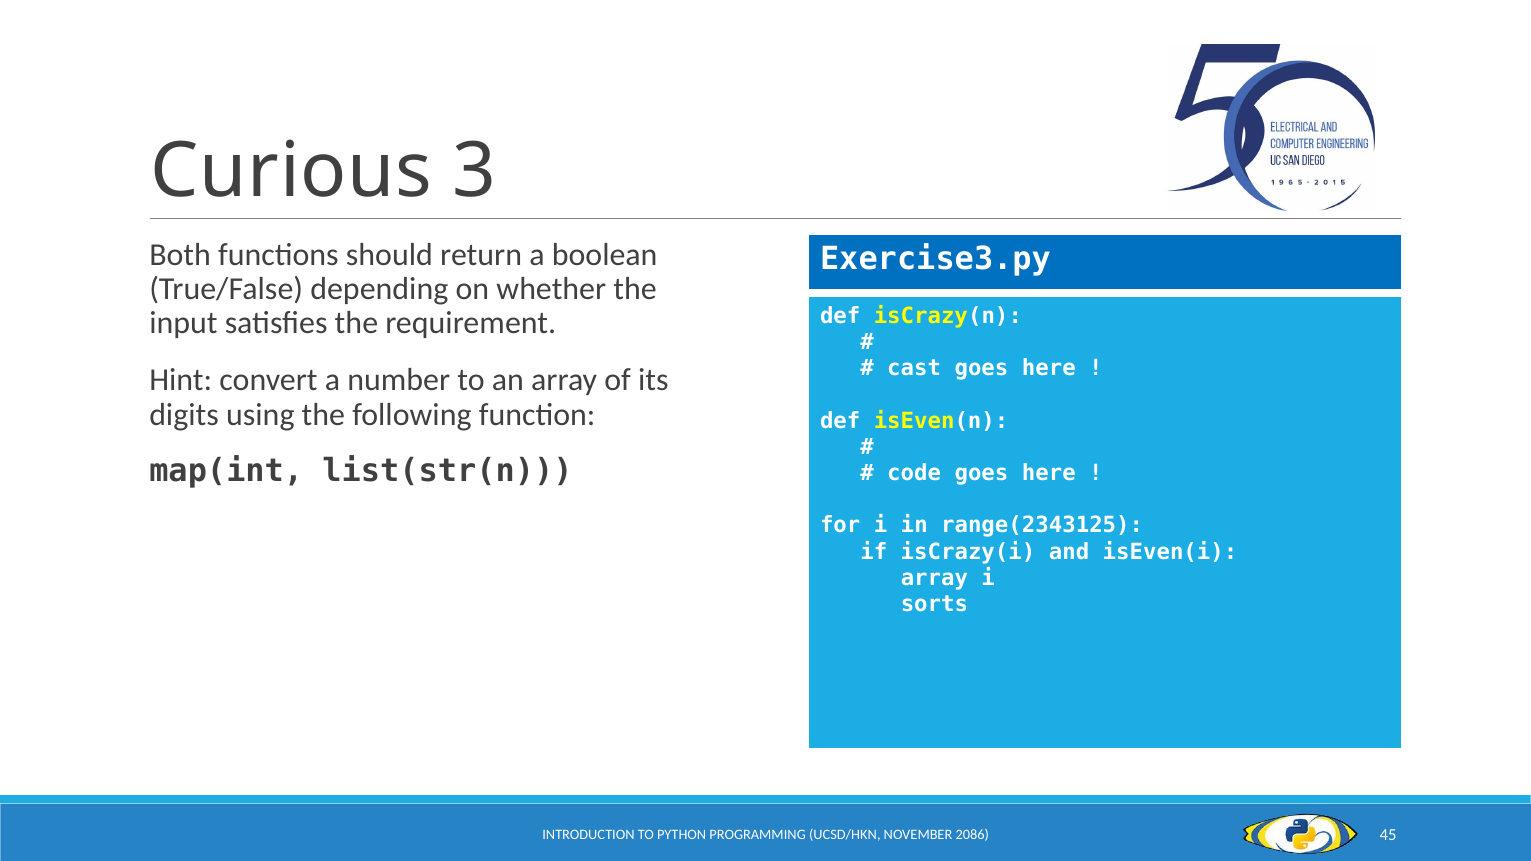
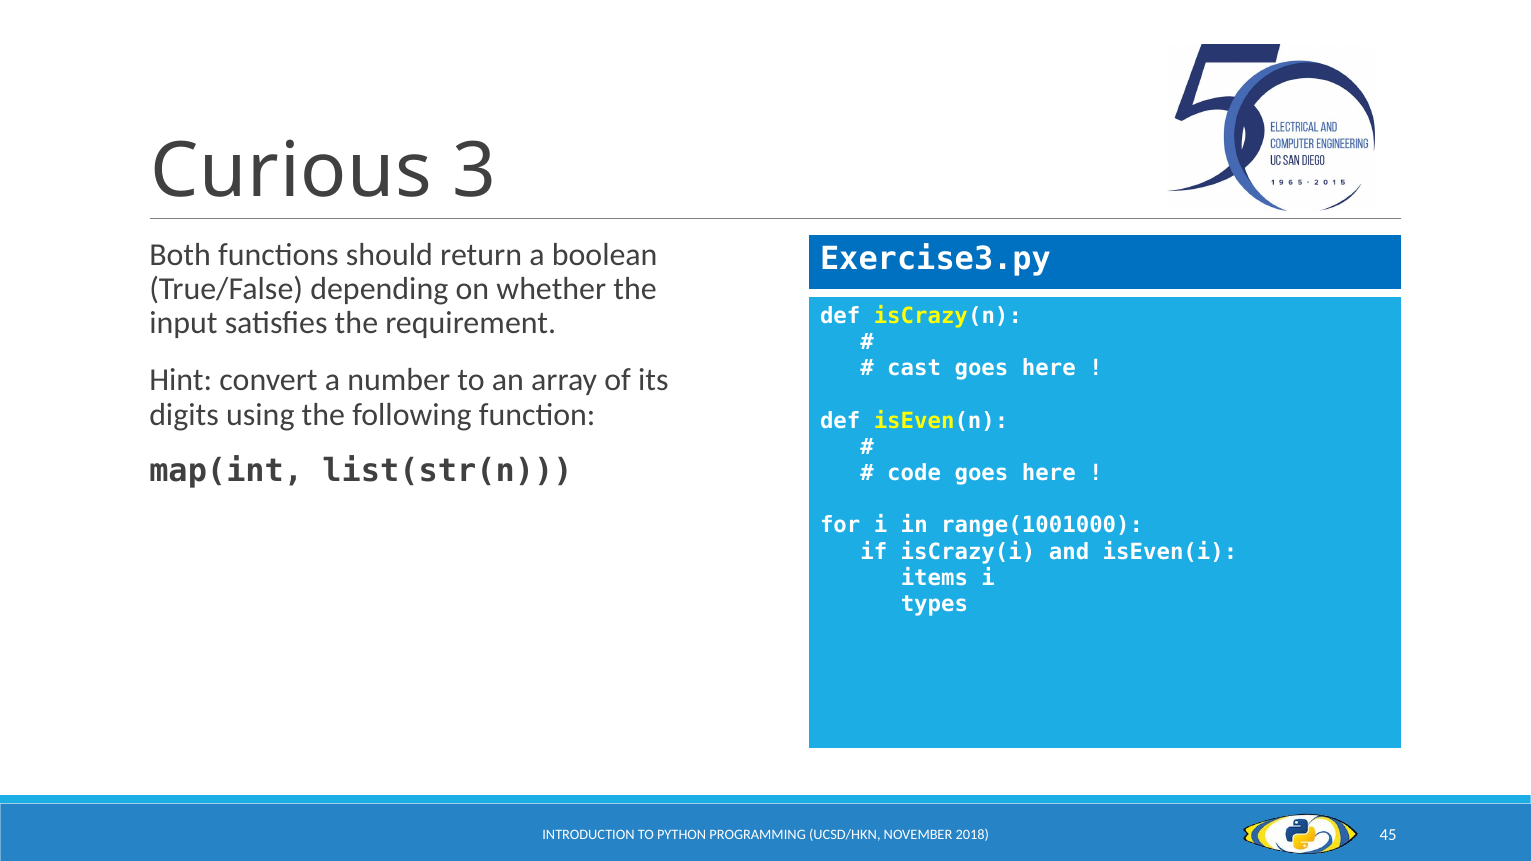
range(2343125: range(2343125 -> range(1001000 (1042, 526)
array: array -> items (934, 578)
sorts: sorts -> types (934, 604)
2086: 2086 -> 2018 (972, 835)
